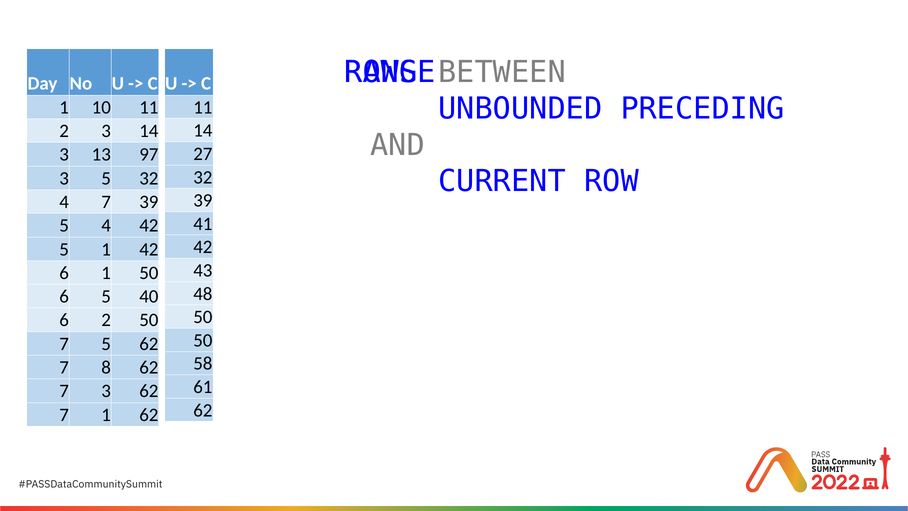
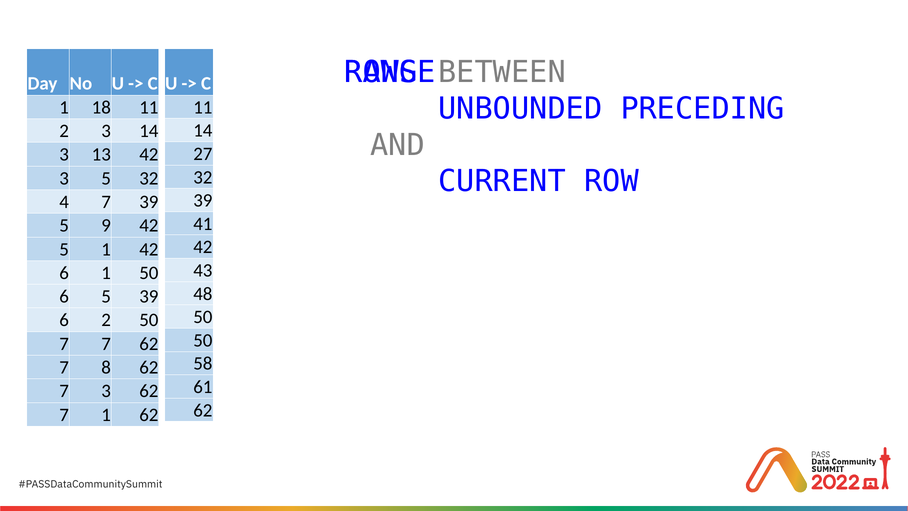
10: 10 -> 18 (101, 107)
13 97: 97 -> 42 (149, 155)
5 4: 4 -> 9 (106, 225)
5 40: 40 -> 39 (149, 296)
7 5: 5 -> 7 (106, 344)
